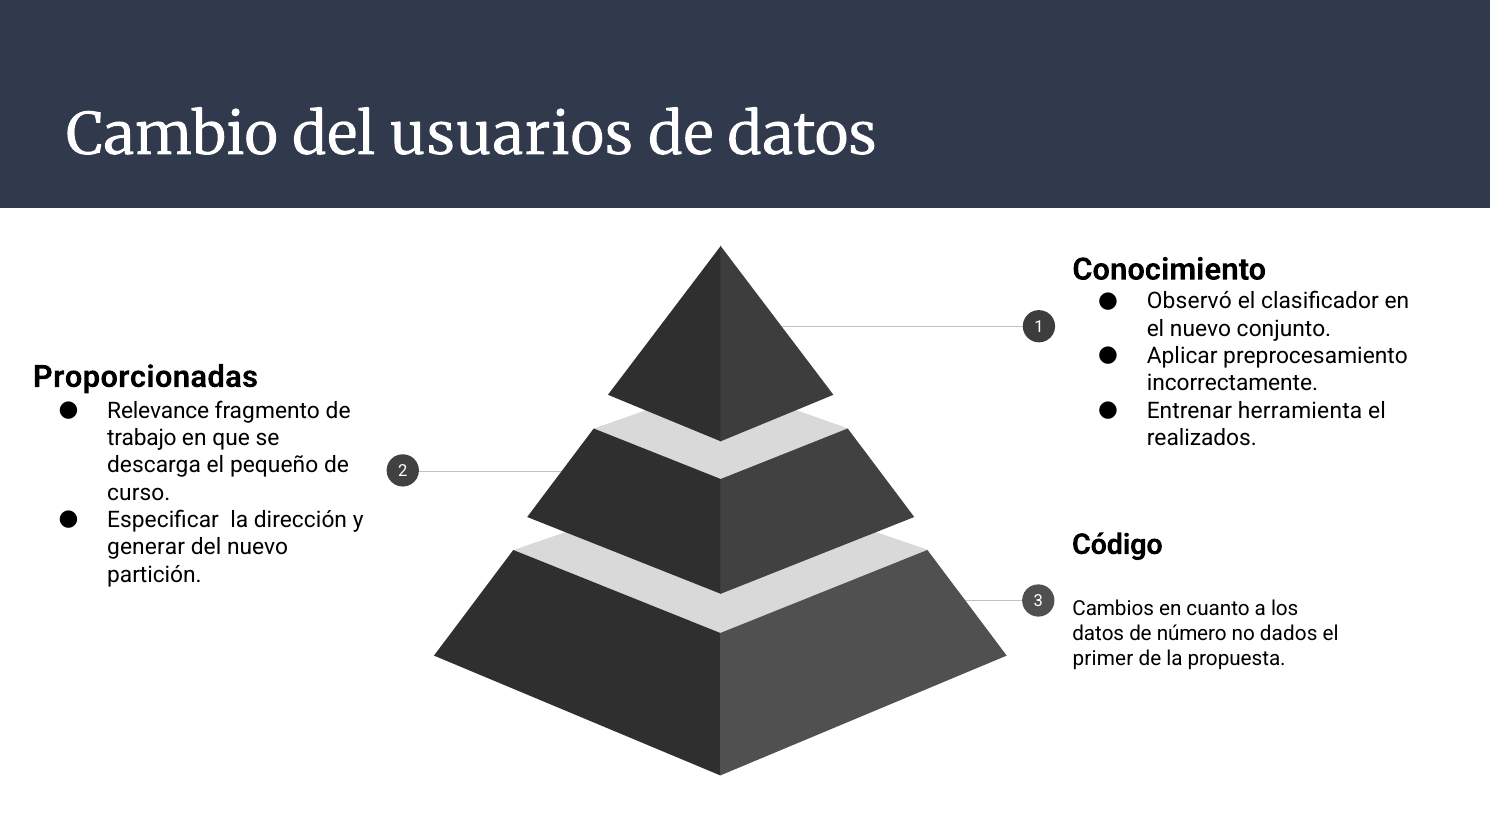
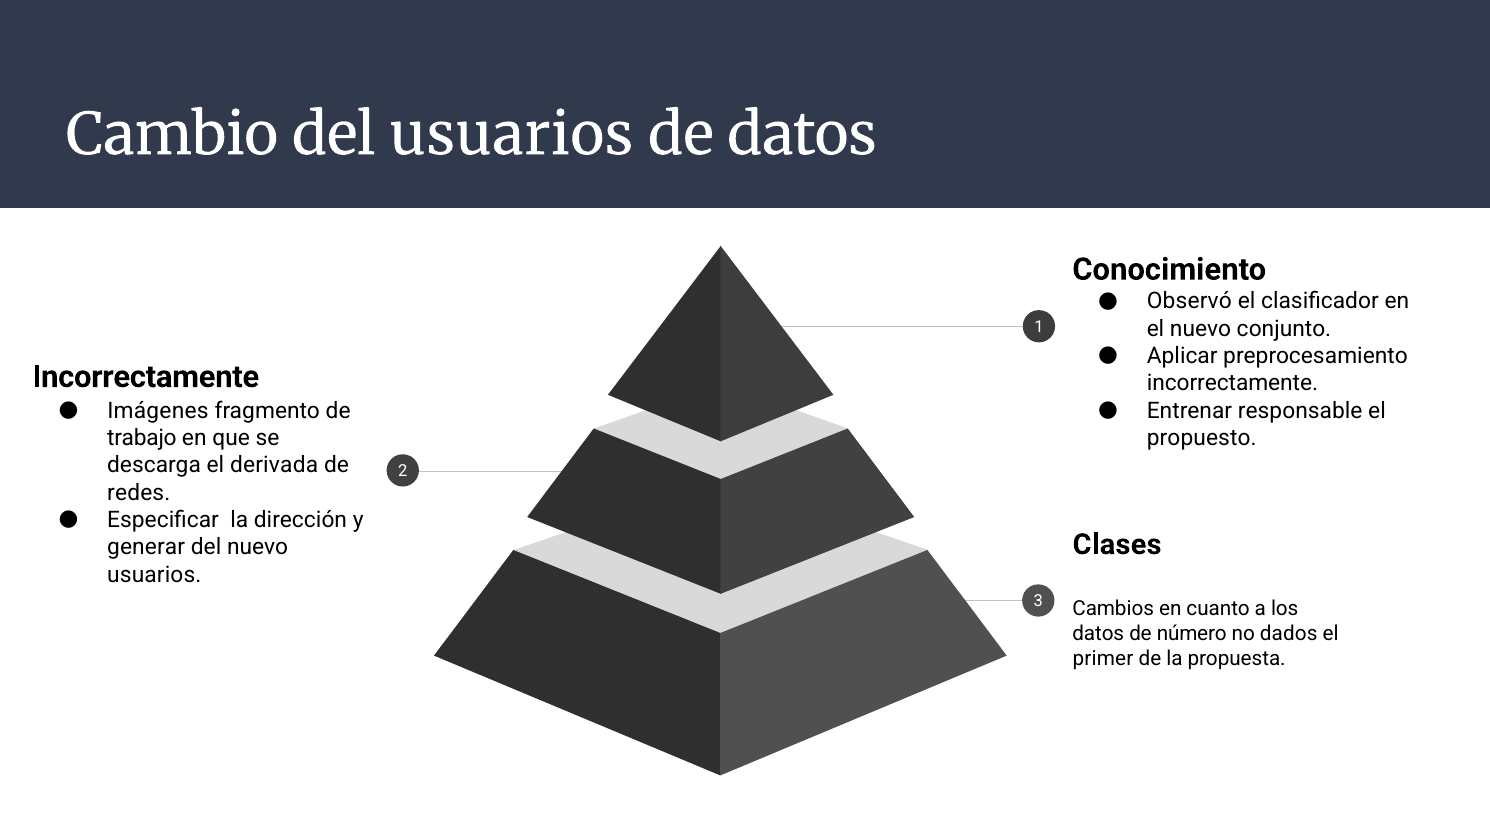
Proporcionadas: Proporcionadas -> Incorrectamente (146, 377)
herramienta: herramienta -> responsable (1300, 411)
Relevance: Relevance -> Imágenes (158, 411)
realizados: realizados -> propuesto (1202, 438)
pequeño: pequeño -> derivada (274, 465)
curso: curso -> redes (139, 493)
Código: Código -> Clases (1117, 545)
partición: partición -> usuarios (154, 575)
